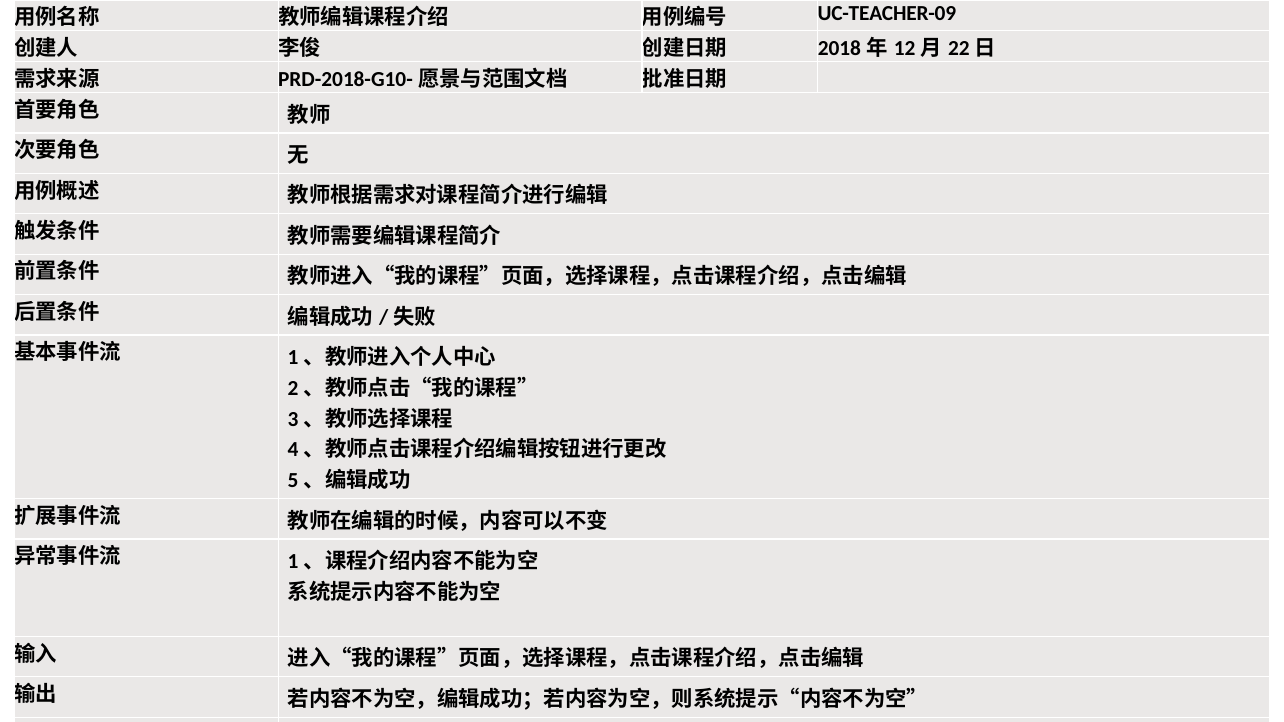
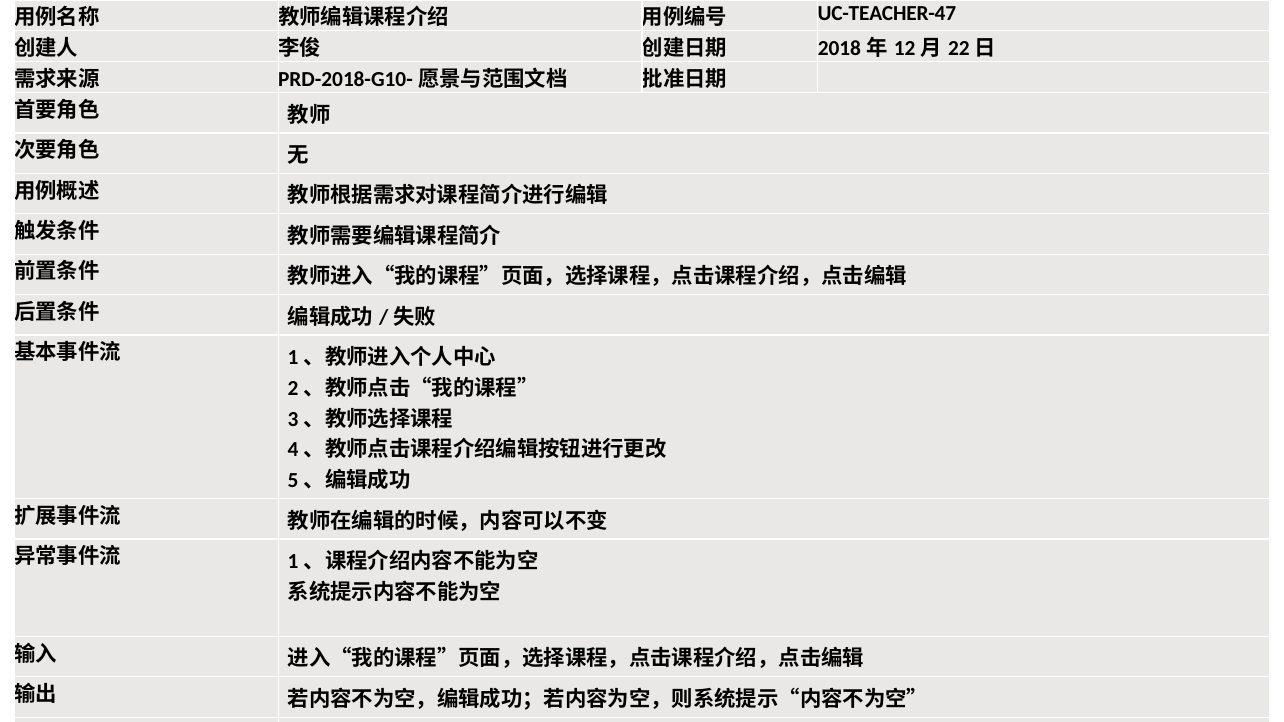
UC-TEACHER-09: UC-TEACHER-09 -> UC-TEACHER-47 (887, 13)
